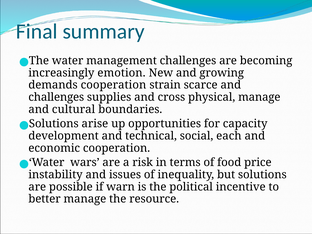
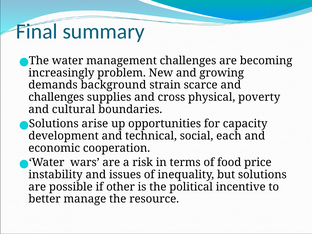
emotion: emotion -> problem (122, 73)
demands cooperation: cooperation -> background (113, 85)
physical manage: manage -> poverty (259, 97)
warn: warn -> other (121, 187)
